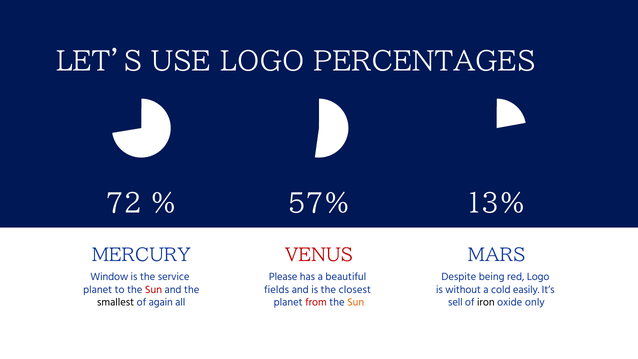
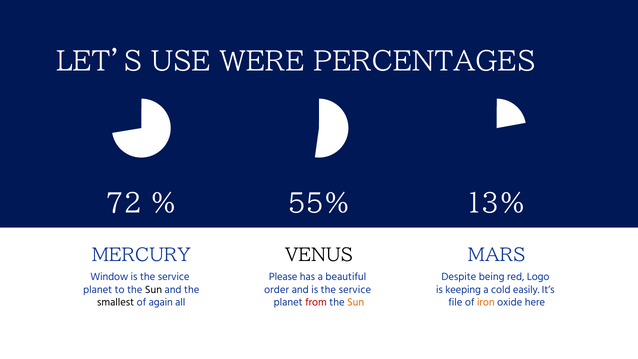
USE LOGO: LOGO -> WERE (262, 62)
57%: 57% -> 55% (319, 204)
VENUS colour: red -> black (319, 255)
Sun colour: red -> black (153, 290)
fields: fields -> order (277, 290)
and is the closest: closest -> service (355, 290)
without: without -> keeping (463, 290)
sell: sell -> file (455, 302)
iron colour: black -> orange (486, 302)
only: only -> here (535, 302)
